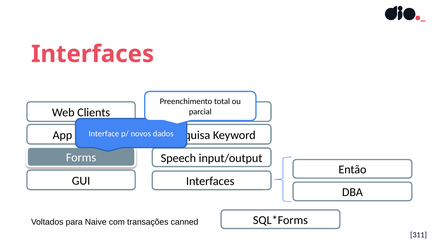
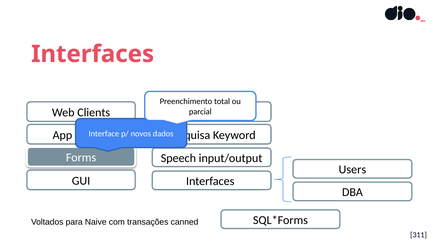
Então: Então -> Users (352, 169)
